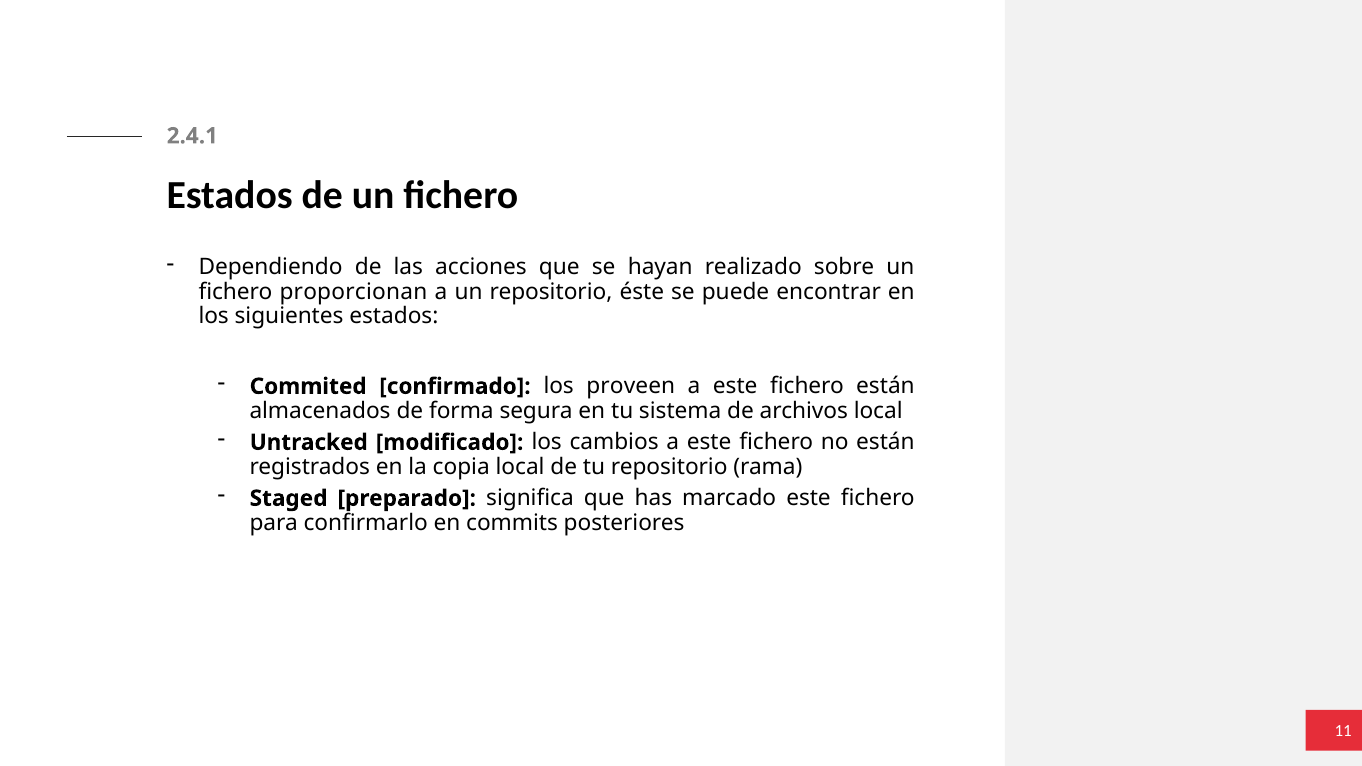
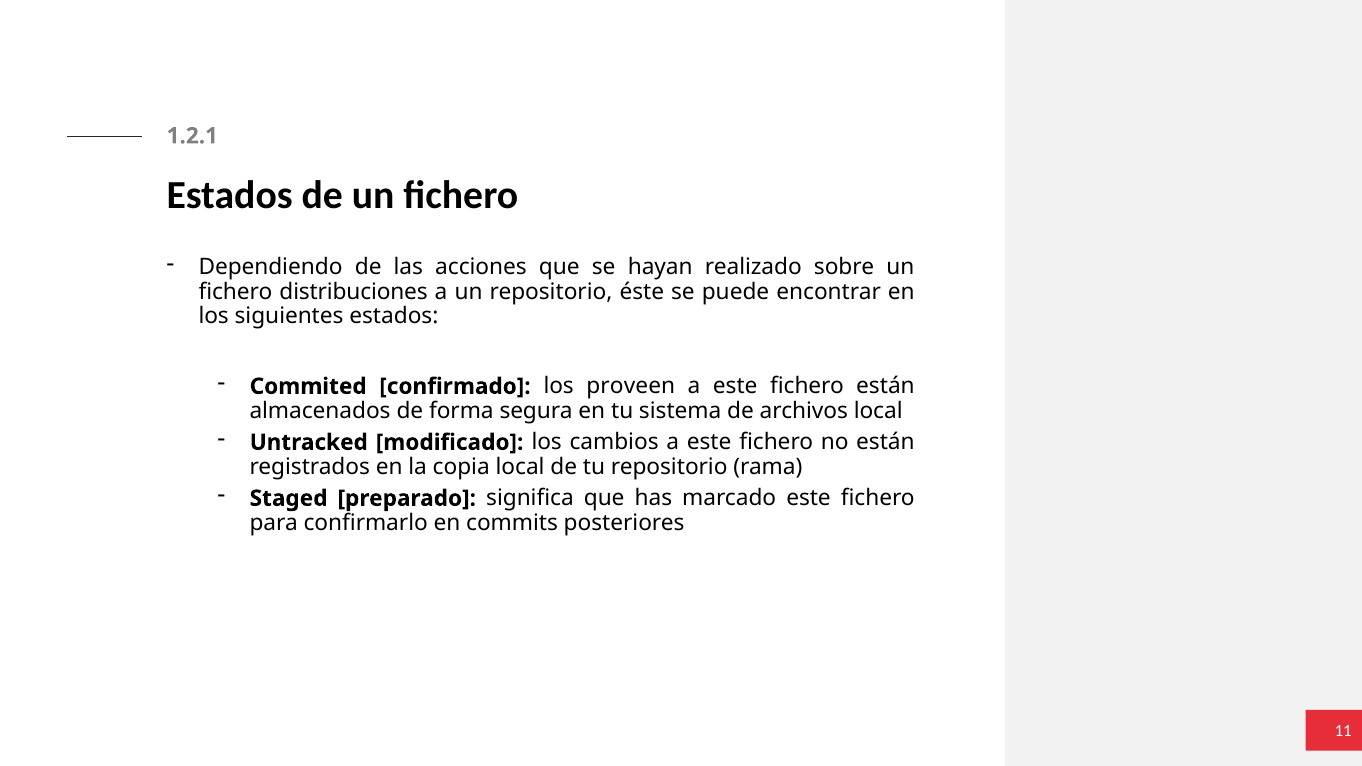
2.4.1: 2.4.1 -> 1.2.1 (192, 136)
proporcionan: proporcionan -> distribuciones (354, 292)
